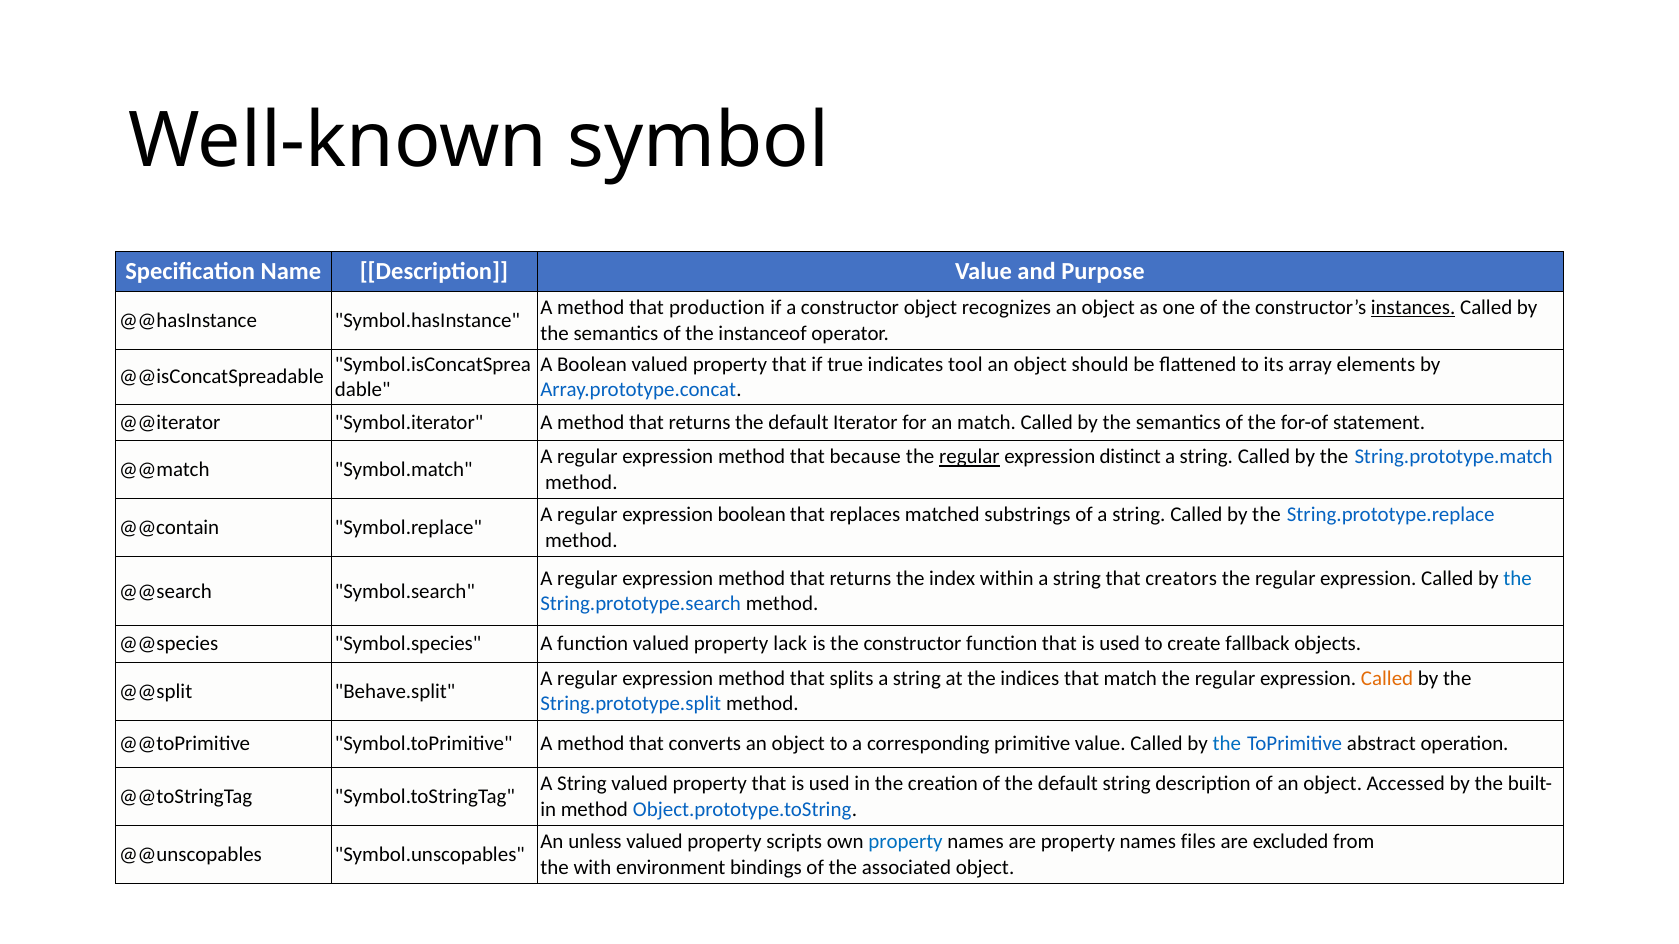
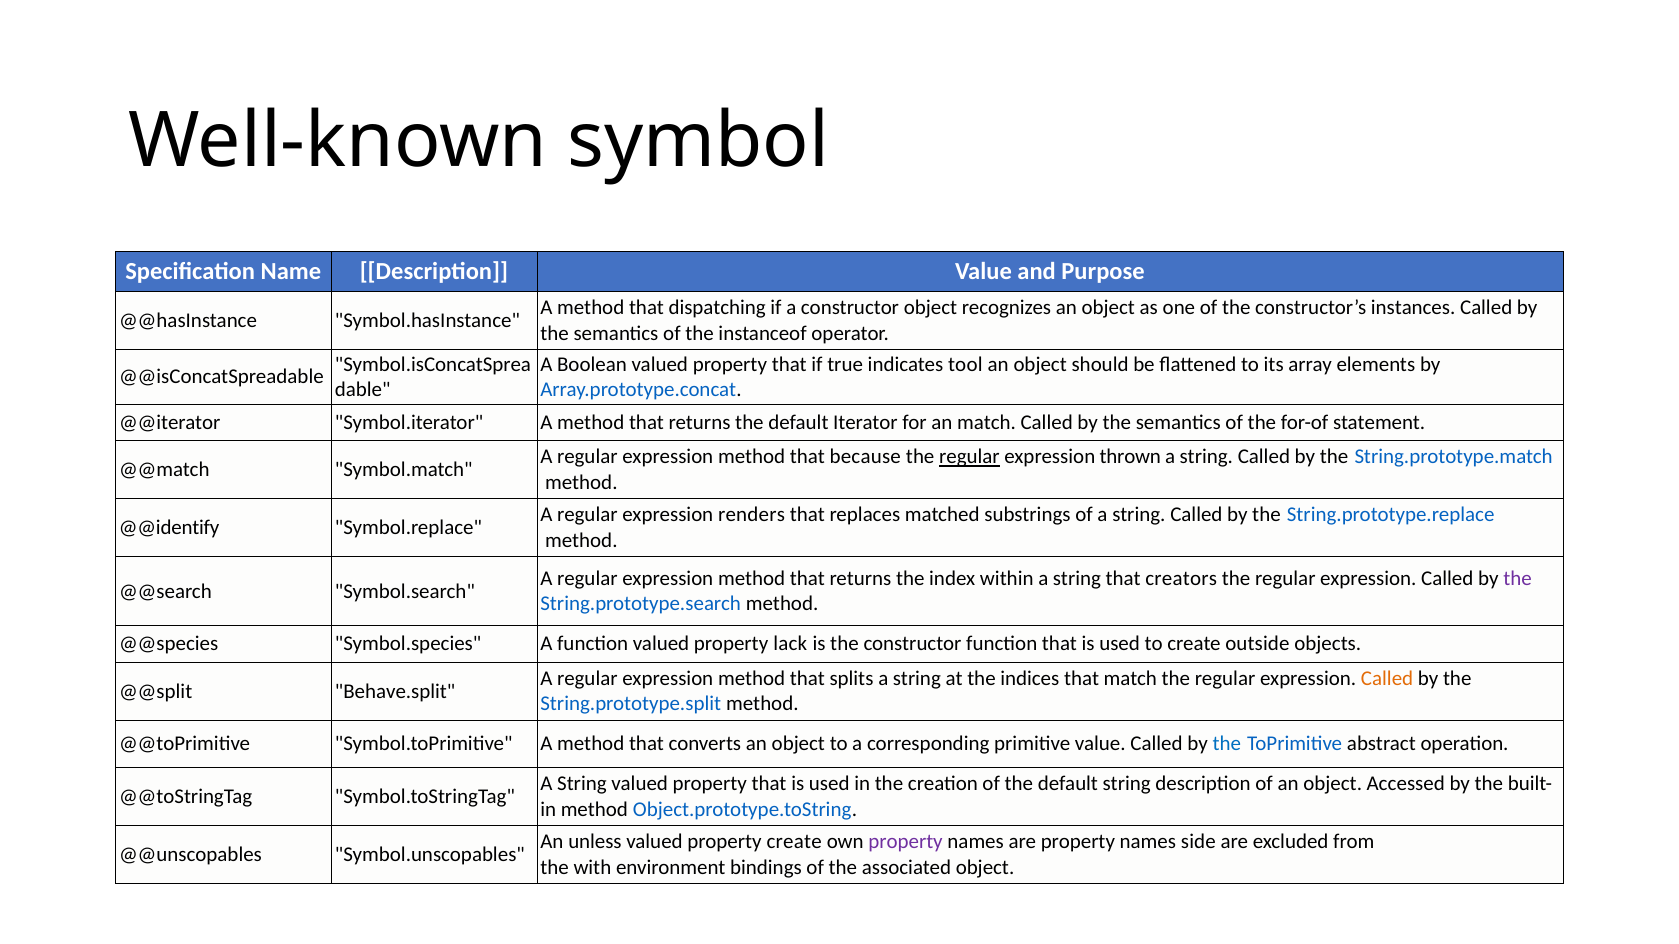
production: production -> dispatching (717, 308)
instances underline: present -> none (1413, 308)
distinct: distinct -> thrown (1130, 457)
expression boolean: boolean -> renders (752, 515)
@@contain: @@contain -> @@identify (169, 528)
the colour: blue -> purple (1518, 579)
fallback: fallback -> outside (1257, 644)
property scripts: scripts -> create (794, 842)
property colour: blue -> purple (906, 842)
files: files -> side (1198, 842)
